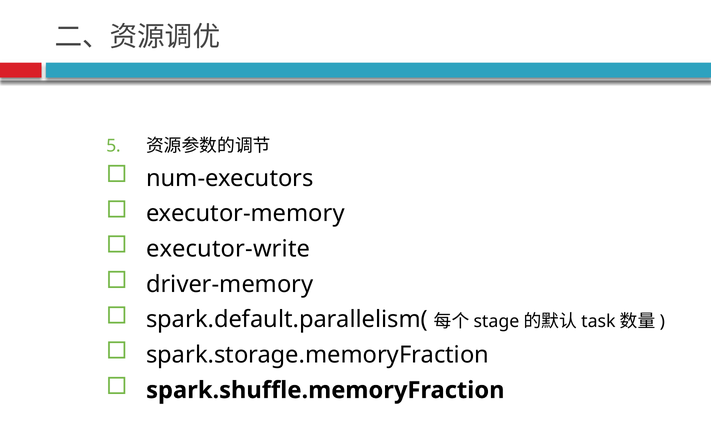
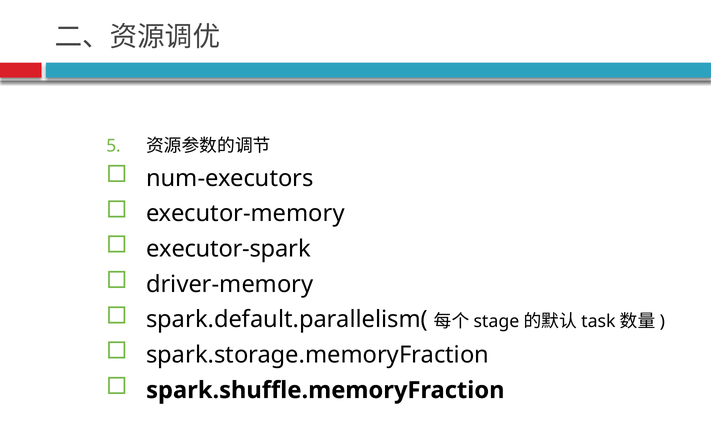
executor-write: executor-write -> executor-spark (228, 249)
